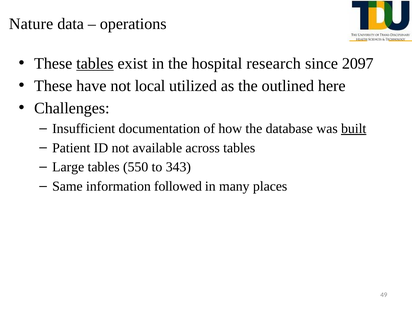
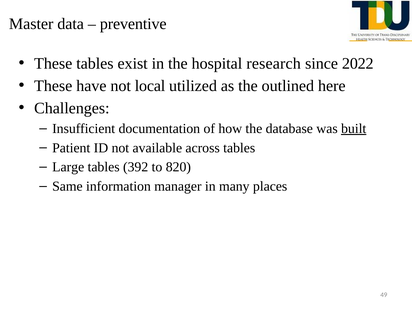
Nature: Nature -> Master (31, 24)
operations: operations -> preventive (133, 24)
tables underline: present -> none (95, 63)
2097: 2097 -> 2022 (358, 63)
550: 550 -> 392 (136, 167)
343: 343 -> 820 (178, 167)
followed: followed -> manager (178, 186)
